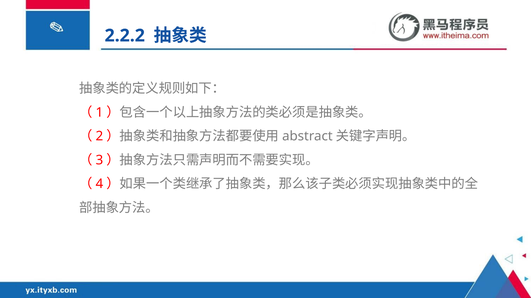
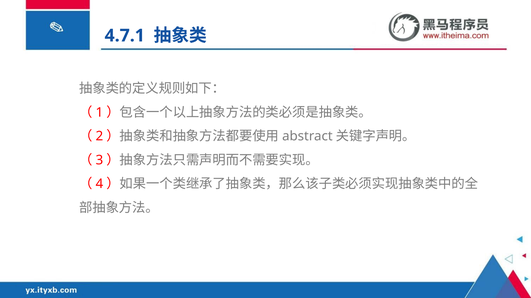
2.2.2: 2.2.2 -> 4.7.1 (125, 36)
